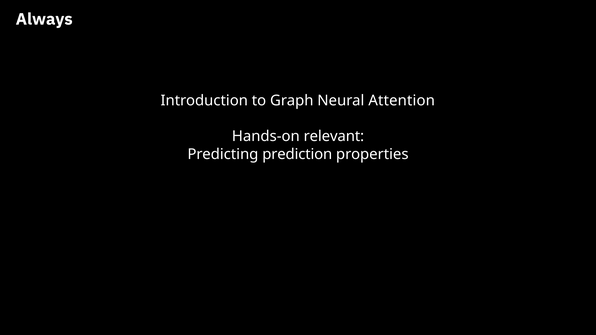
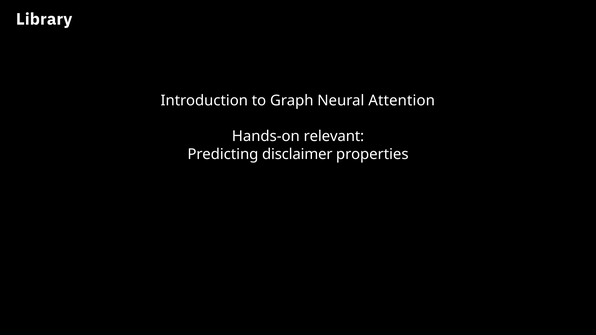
Always: Always -> Library (44, 19)
prediction: prediction -> disclaimer (297, 154)
